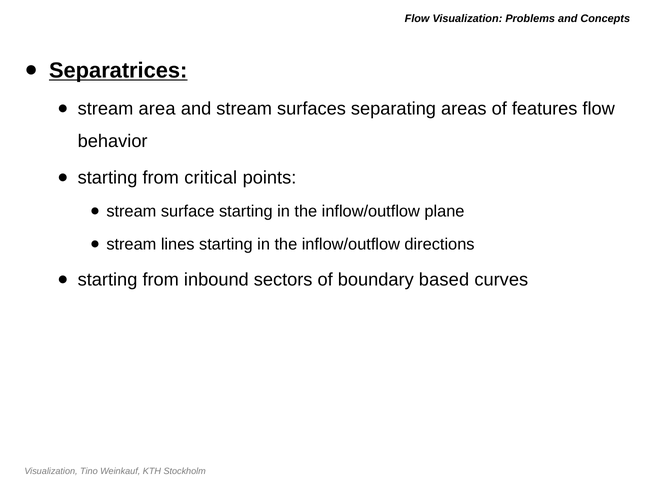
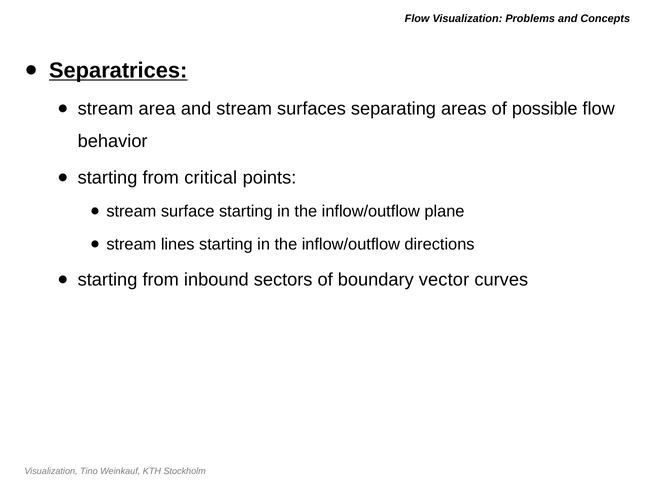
features: features -> possible (545, 109)
based: based -> vector (444, 280)
